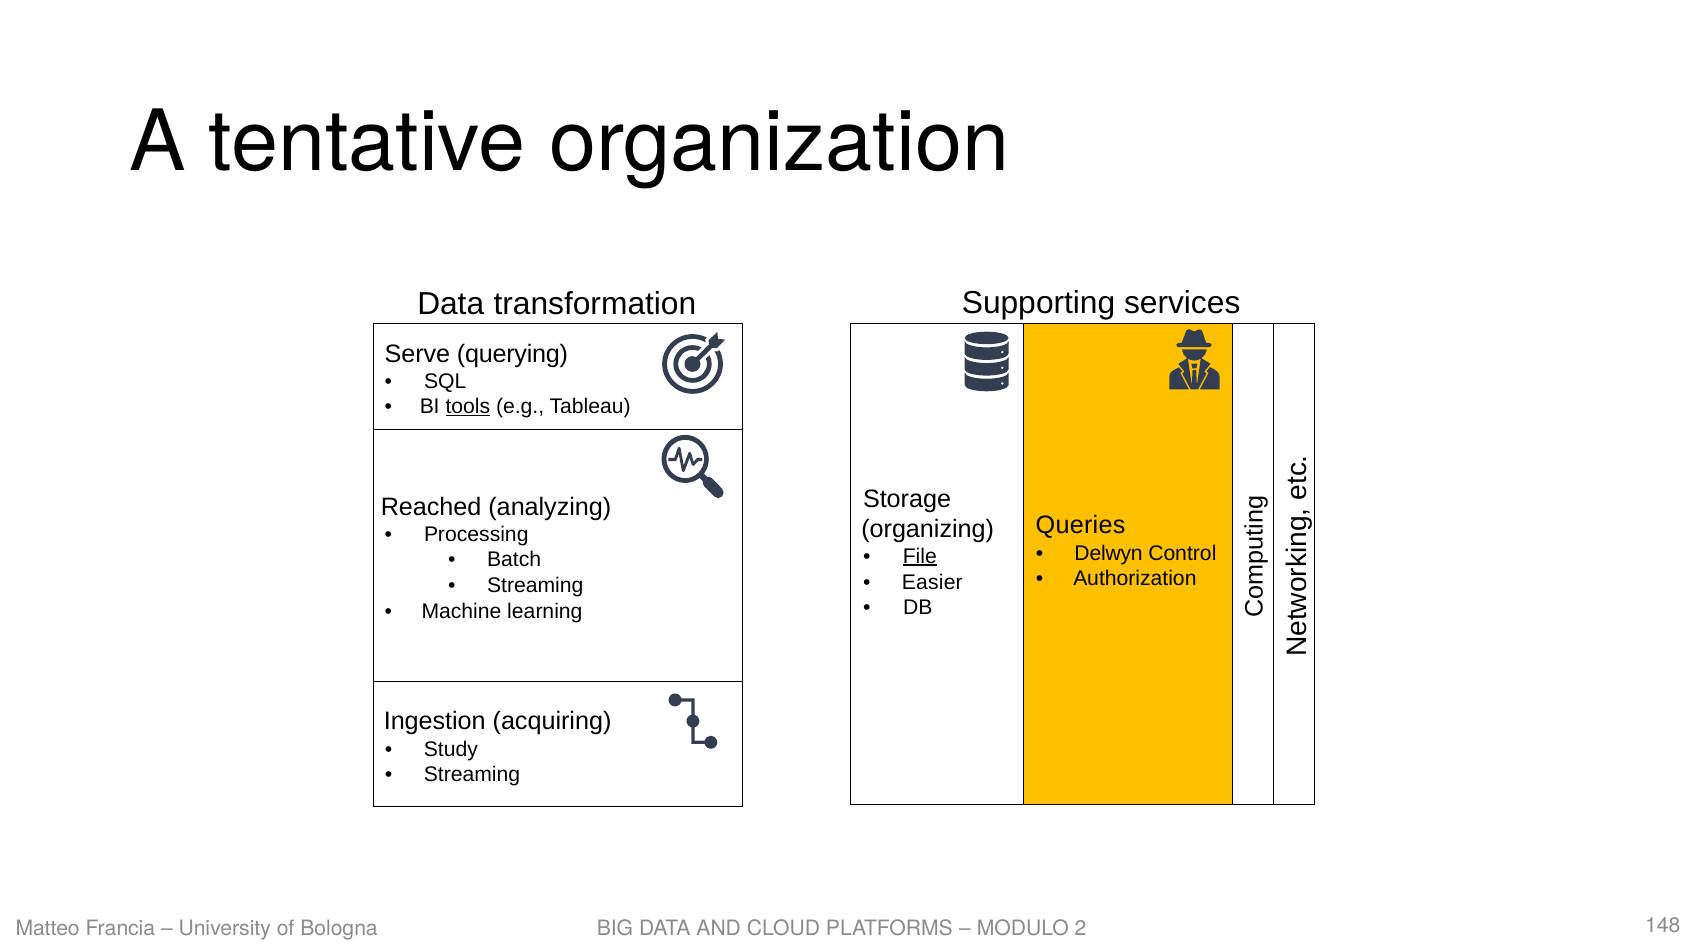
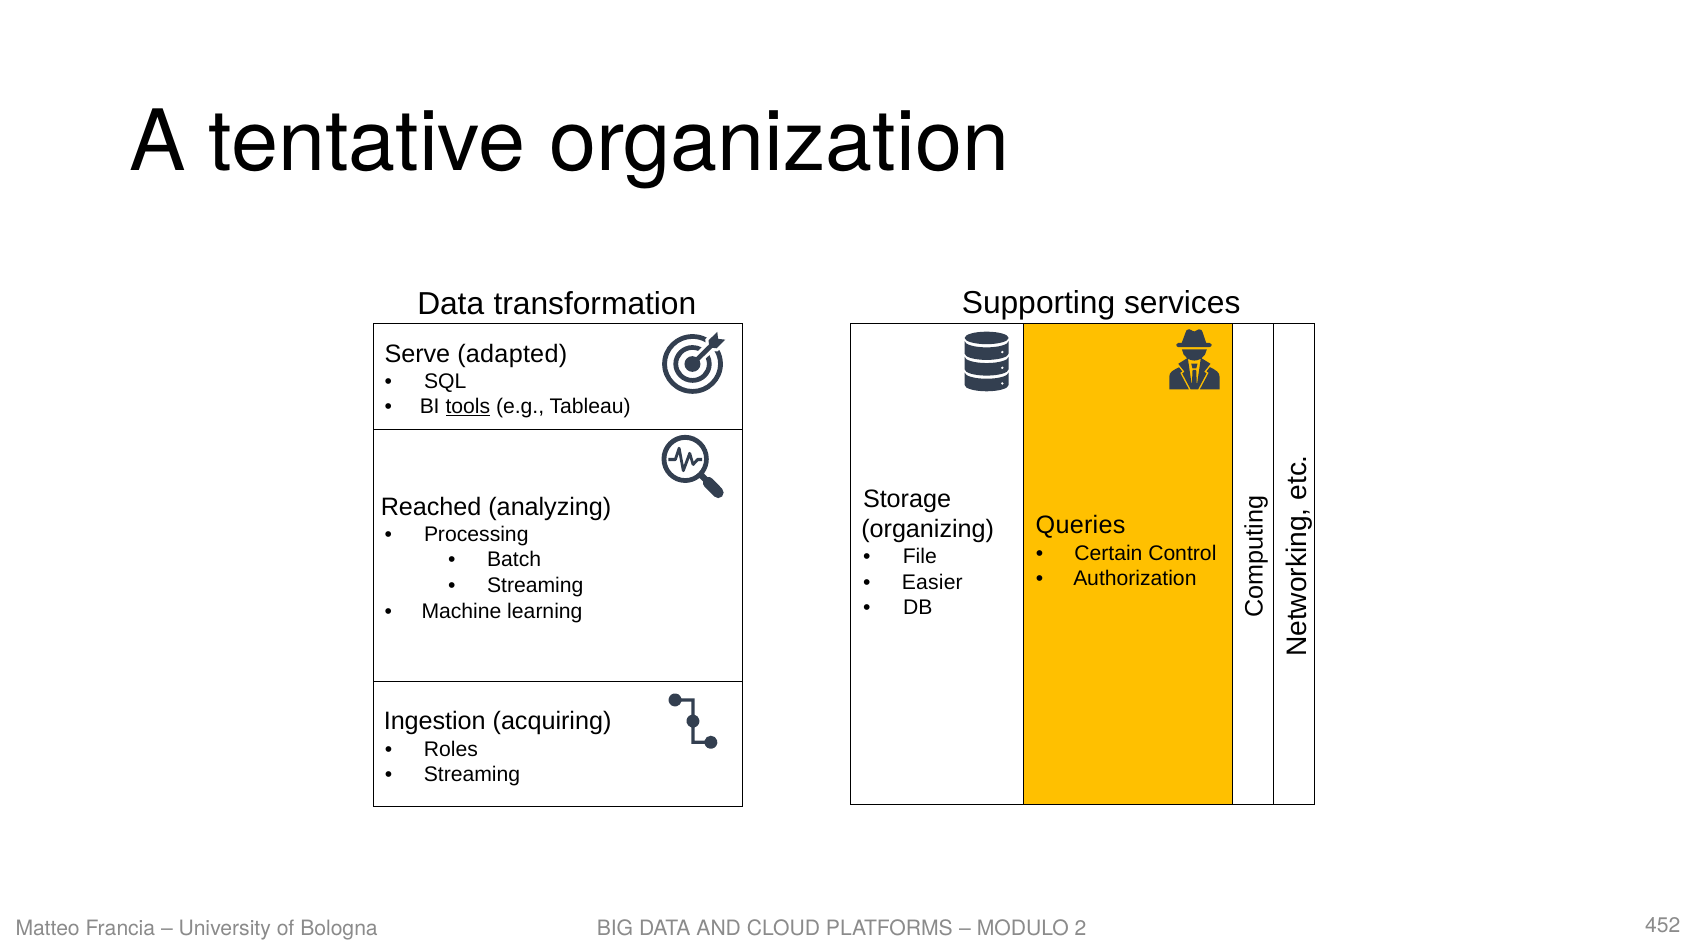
querying: querying -> adapted (512, 354)
Delwyn: Delwyn -> Certain (1108, 554)
File underline: present -> none (920, 556)
Study: Study -> Roles (451, 749)
148: 148 -> 452 (1663, 926)
